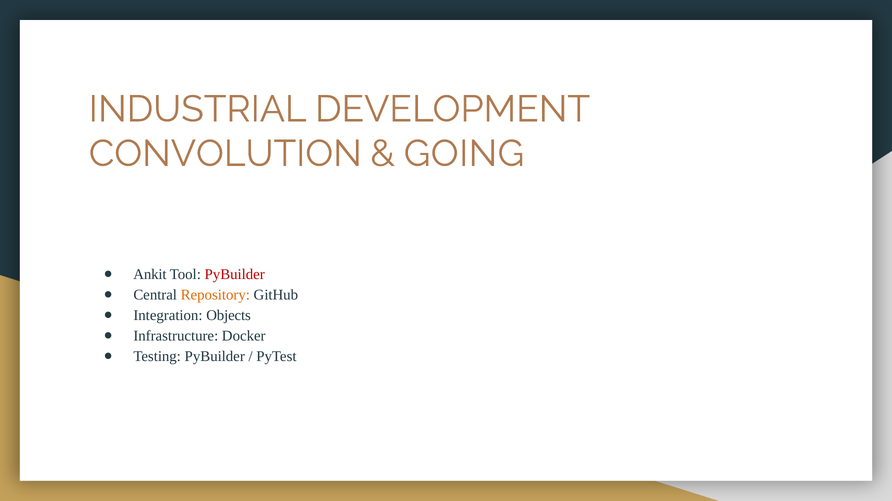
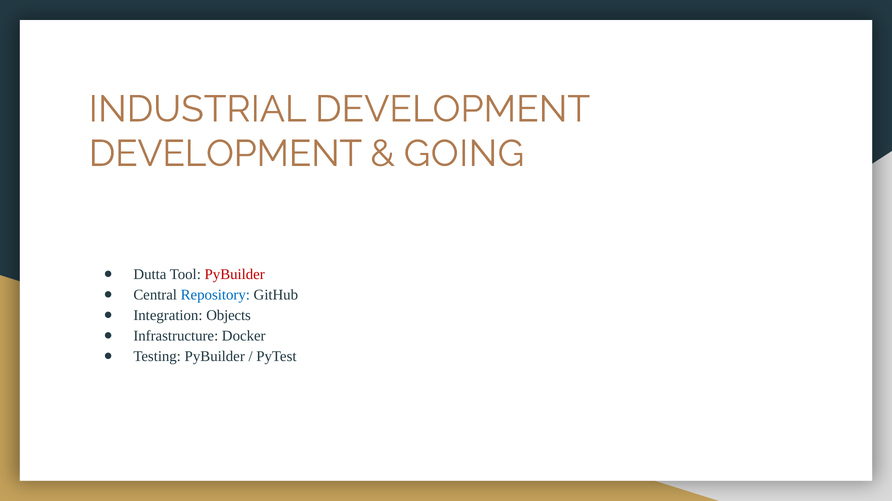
CONVOLUTION: CONVOLUTION -> DEVELOPMENT (225, 154)
Ankit: Ankit -> Dutta (150, 275)
Repository colour: orange -> blue (215, 295)
